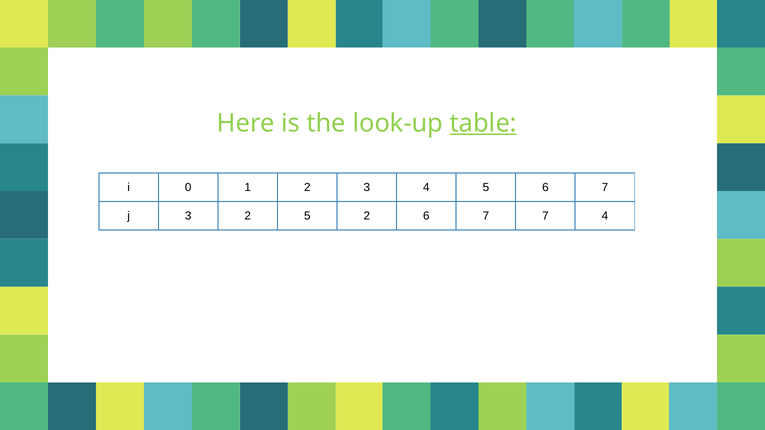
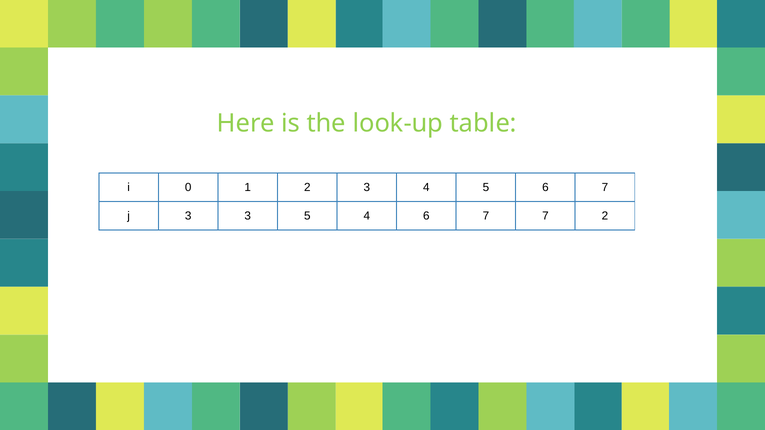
table underline: present -> none (483, 123)
3 2: 2 -> 3 (248, 216)
5 2: 2 -> 4 (367, 216)
7 4: 4 -> 2 (605, 216)
